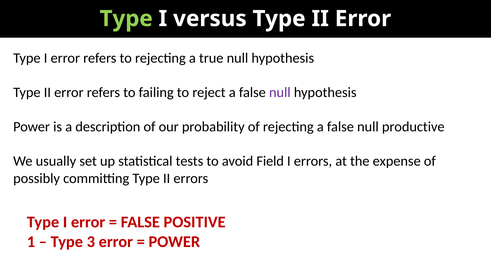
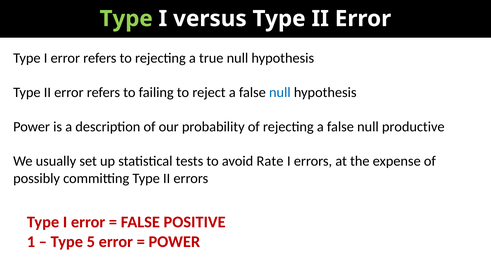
null colour: purple -> blue (280, 93)
Field: Field -> Rate (270, 161)
3: 3 -> 5 (91, 242)
